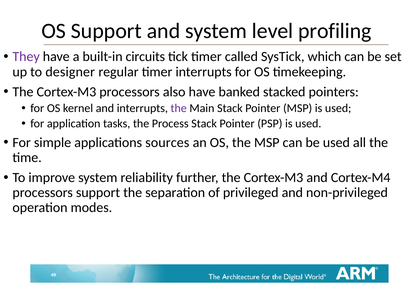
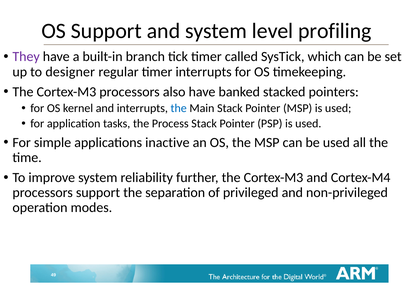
circuits: circuits -> branch (145, 57)
the colour: purple -> blue (179, 108)
sources: sources -> inactive (167, 143)
